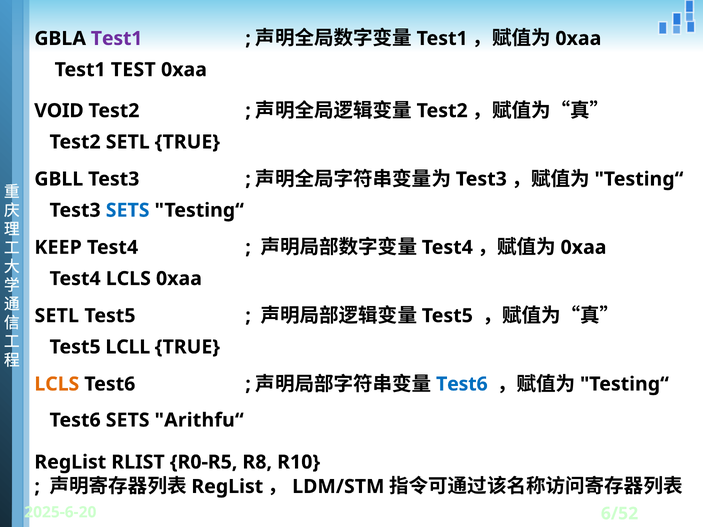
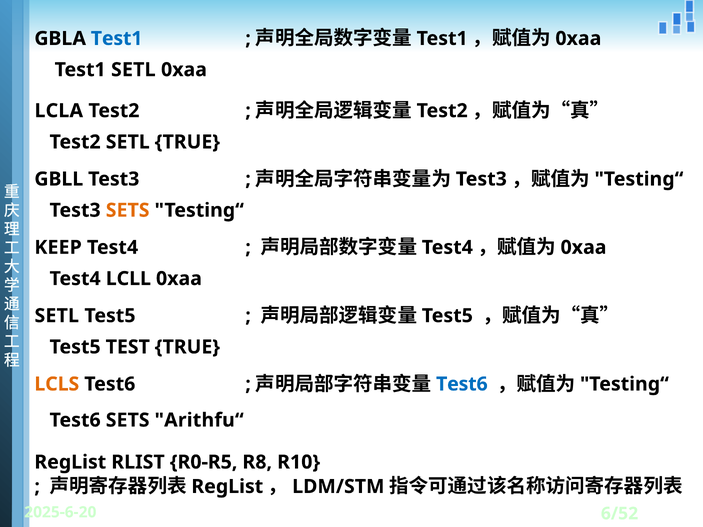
Test1 colour: purple -> blue (117, 39)
Test1 TEST: TEST -> SETL (133, 70)
VOID: VOID -> LCLA (59, 111)
SETS colour: blue -> orange (128, 210)
Test4 LCLS: LCLS -> LCLL (128, 279)
LCLL: LCLL -> TEST (128, 347)
